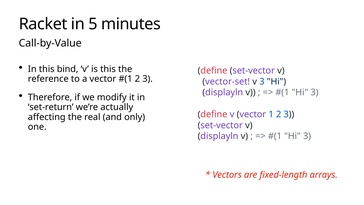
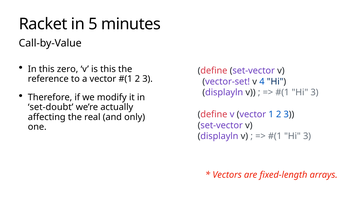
bind: bind -> zero (68, 69)
v 3: 3 -> 4 (262, 81)
set-return: set-return -> set-doubt (51, 107)
